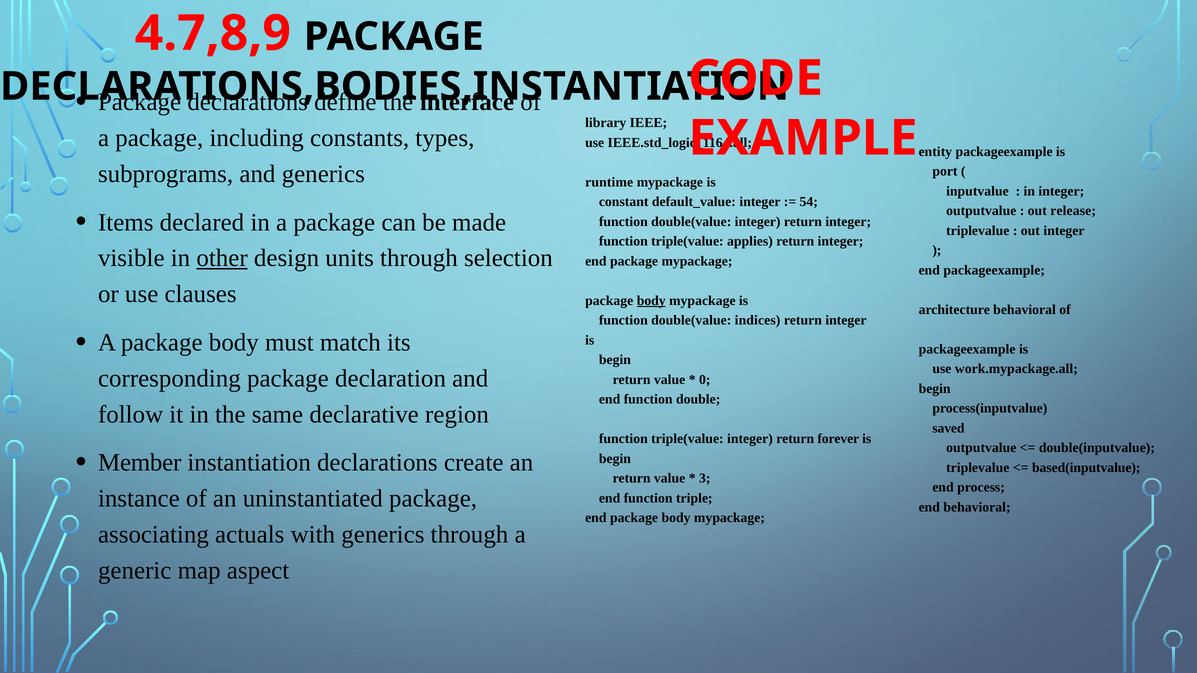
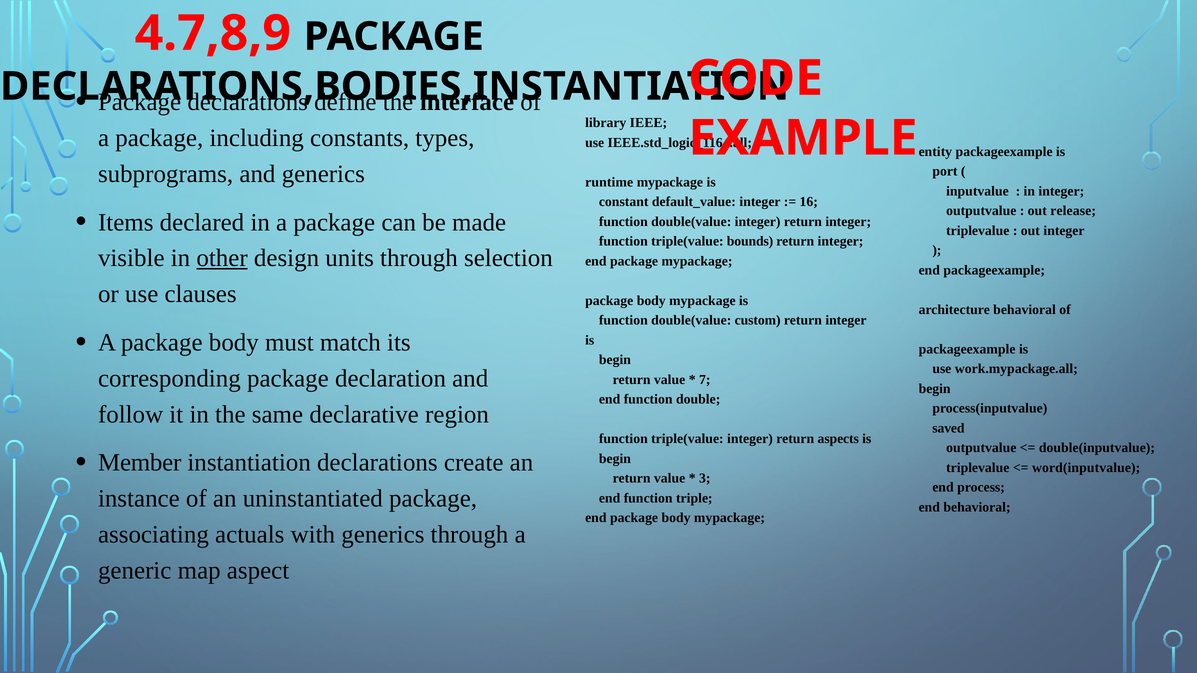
54: 54 -> 16 (809, 202)
applies: applies -> bounds (750, 241)
body underline: present -> none (651, 301)
indices: indices -> custom (758, 320)
0: 0 -> 7 (705, 380)
forever: forever -> aspects (838, 439)
based(inputvalue: based(inputvalue -> word(inputvalue (1086, 468)
